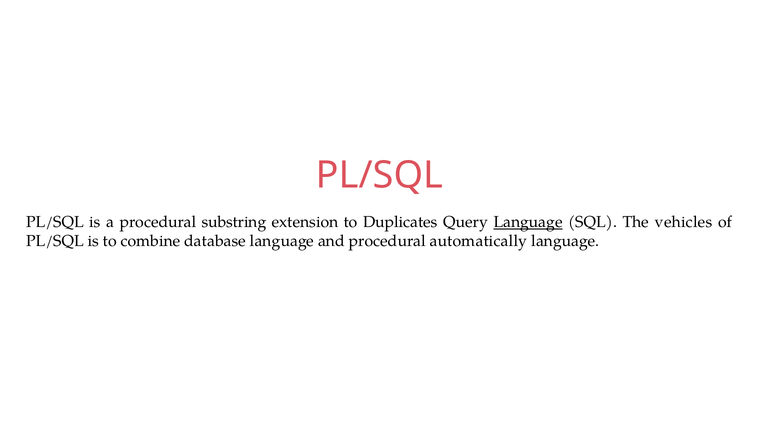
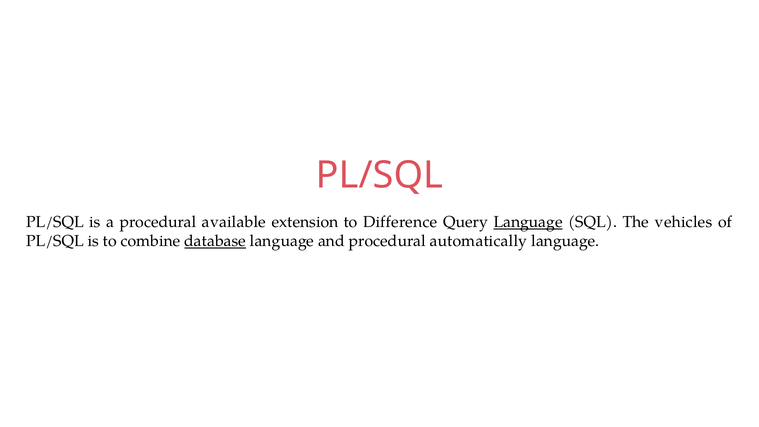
substring: substring -> available (234, 222)
Duplicates: Duplicates -> Difference (400, 222)
database underline: none -> present (215, 241)
